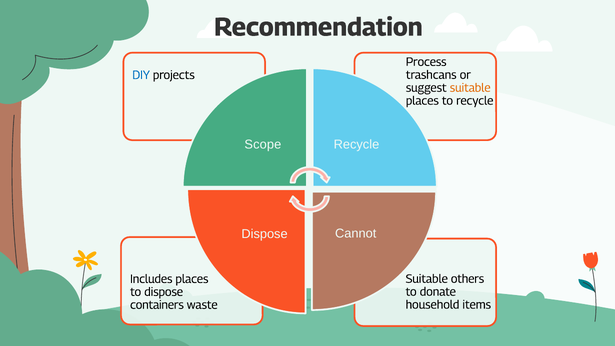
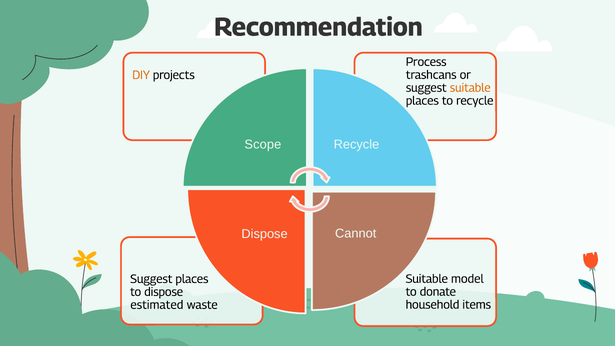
DIY colour: blue -> orange (141, 75)
others: others -> model (467, 279)
Includes: Includes -> Suggest (151, 279)
containers: containers -> estimated (157, 305)
